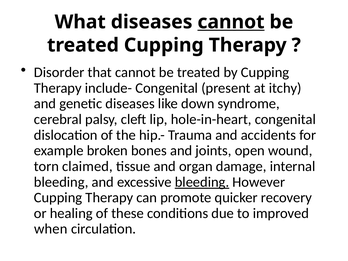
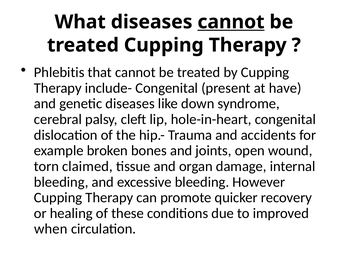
Disorder: Disorder -> Phlebitis (59, 72)
itchy: itchy -> have (285, 88)
bleeding underline: present -> none (202, 182)
